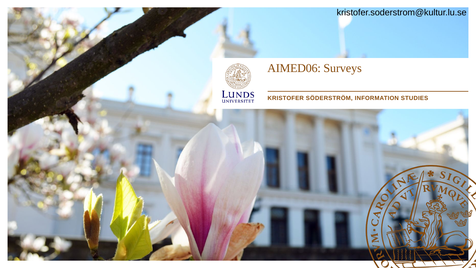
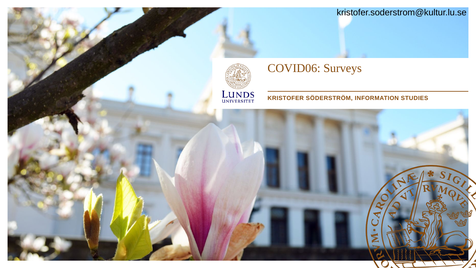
AIMED06: AIMED06 -> COVID06 (294, 68)
